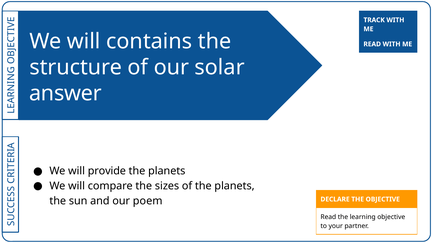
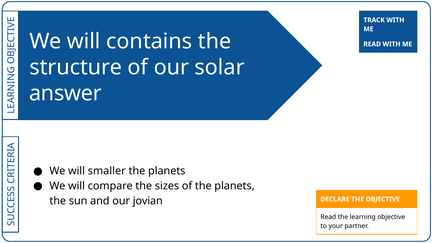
provide: provide -> smaller (107, 171)
poem: poem -> jovian (148, 201)
